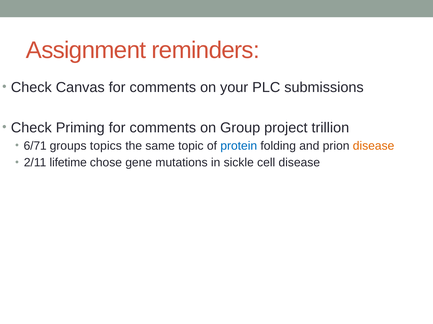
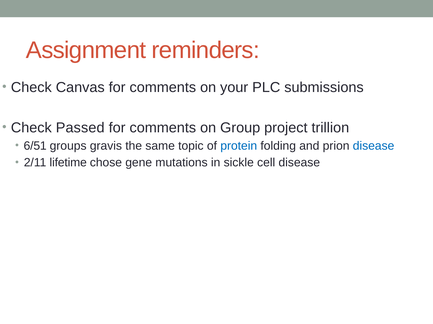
Priming: Priming -> Passed (80, 128)
6/71: 6/71 -> 6/51 (35, 146)
topics: topics -> gravis (106, 146)
disease colour: orange -> blue (374, 146)
